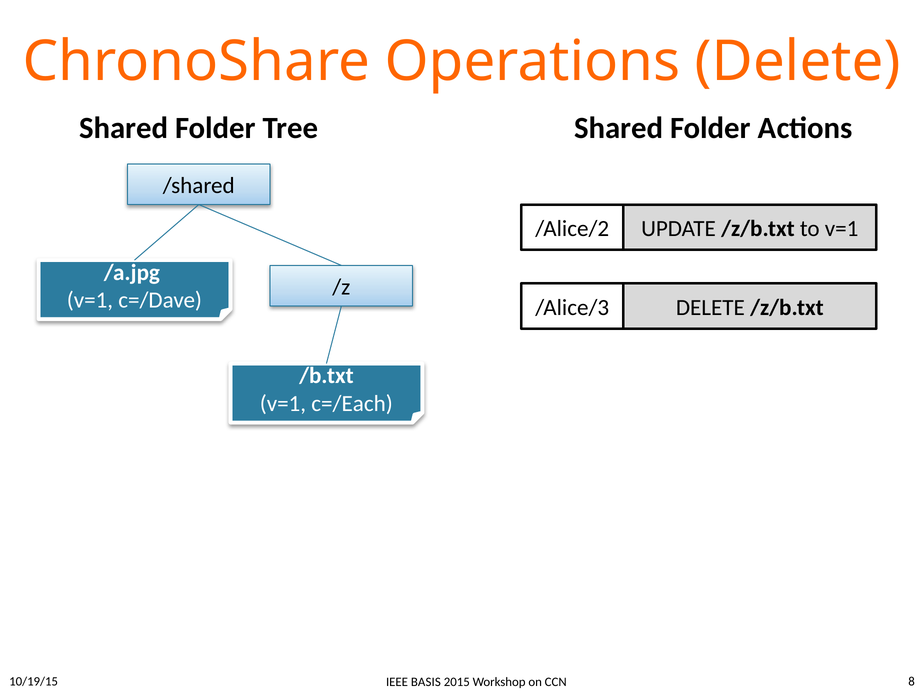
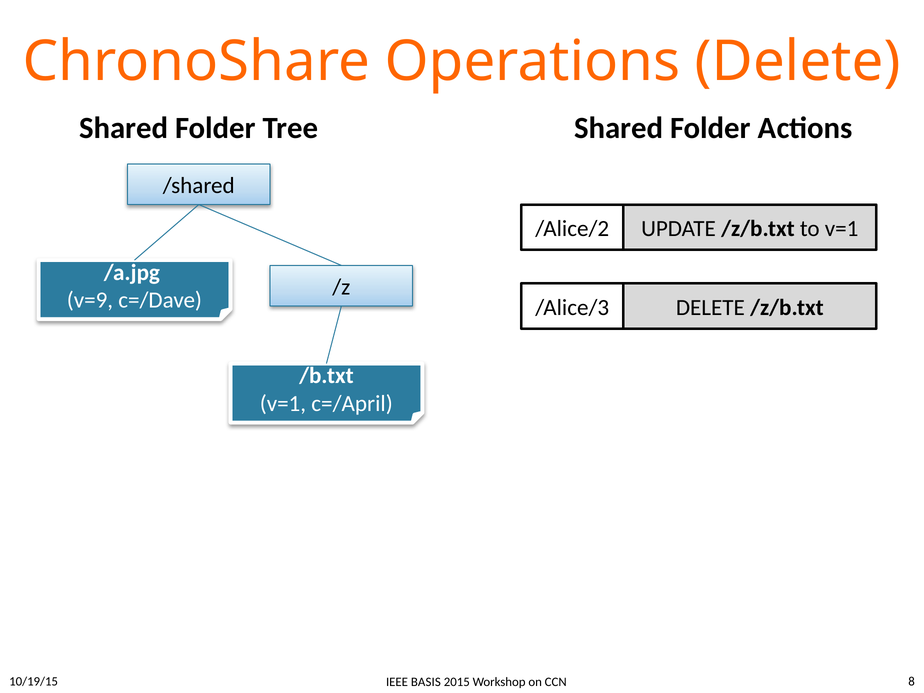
v=1: v=1 -> v=9 (90, 300)
c=/Each: c=/Each -> c=/April (352, 404)
